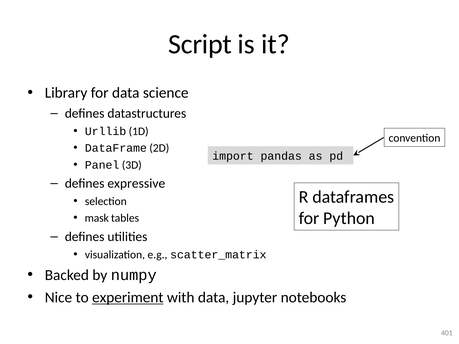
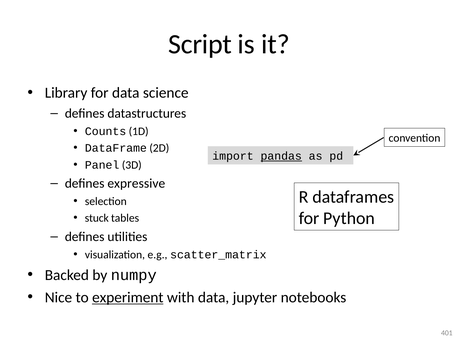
Urllib: Urllib -> Counts (106, 131)
pandas underline: none -> present (281, 156)
mask: mask -> stuck (97, 218)
